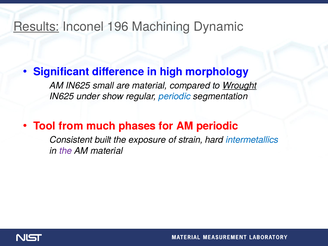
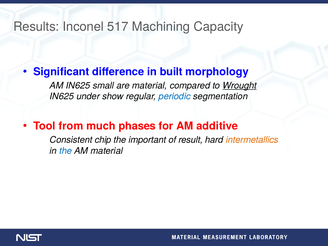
Results underline: present -> none (36, 27)
196: 196 -> 517 (118, 27)
Dynamic: Dynamic -> Capacity (218, 27)
high: high -> built (171, 72)
AM periodic: periodic -> additive (217, 126)
built: built -> chip (103, 140)
exposure: exposure -> important (147, 140)
strain: strain -> result (191, 140)
intermetallics colour: blue -> orange (252, 140)
the colour: purple -> blue (66, 151)
